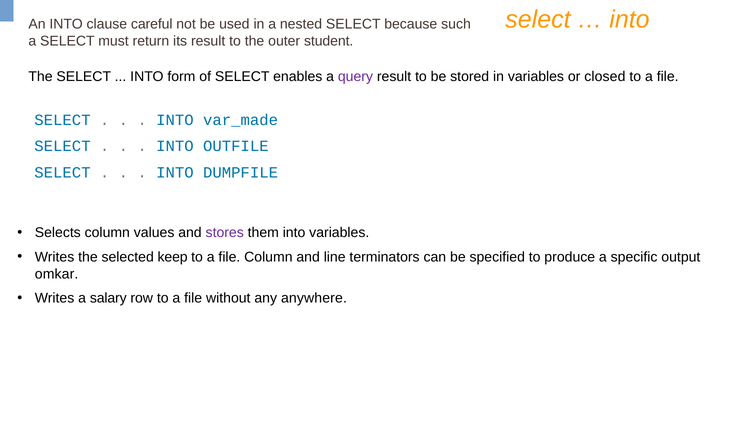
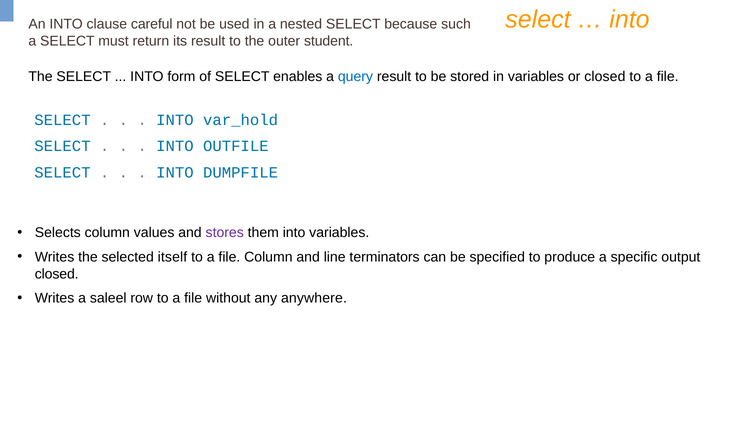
query colour: purple -> blue (355, 76)
var_made: var_made -> var_hold (241, 120)
keep: keep -> itself (172, 257)
omkar: omkar -> closed (57, 273)
salary: salary -> saleel (108, 298)
